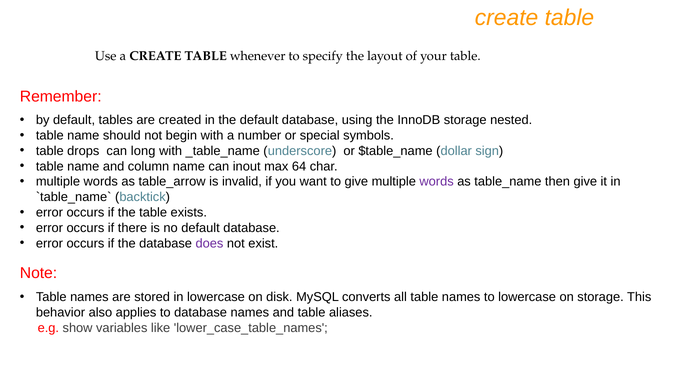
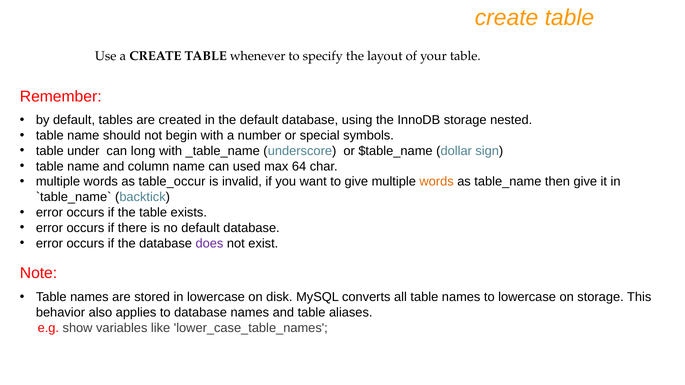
drops: drops -> under (83, 151)
inout: inout -> used (247, 166)
table_arrow: table_arrow -> table_occur (172, 182)
words colour: purple -> orange (437, 182)
